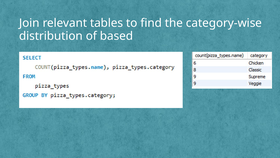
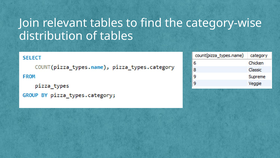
of based: based -> tables (117, 36)
